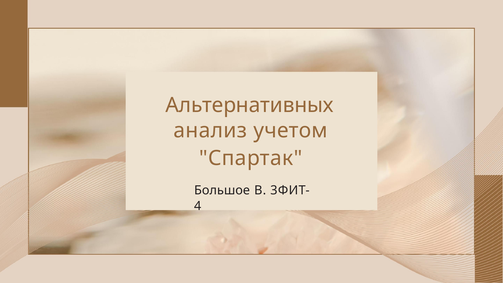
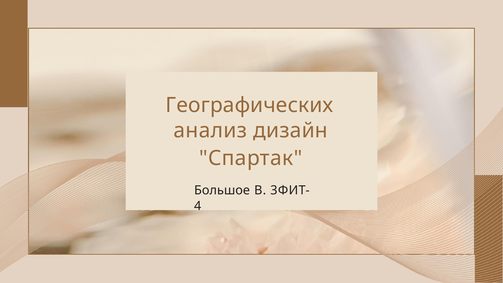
Альтернативных: Альтернативных -> Географических (249, 105)
учетом: учетом -> дизайн (291, 130)
